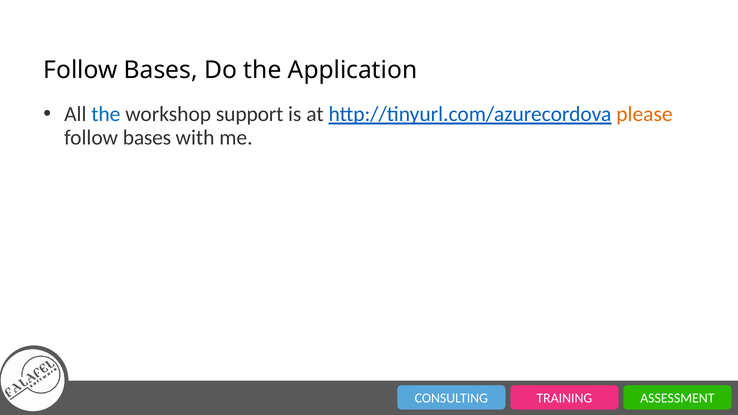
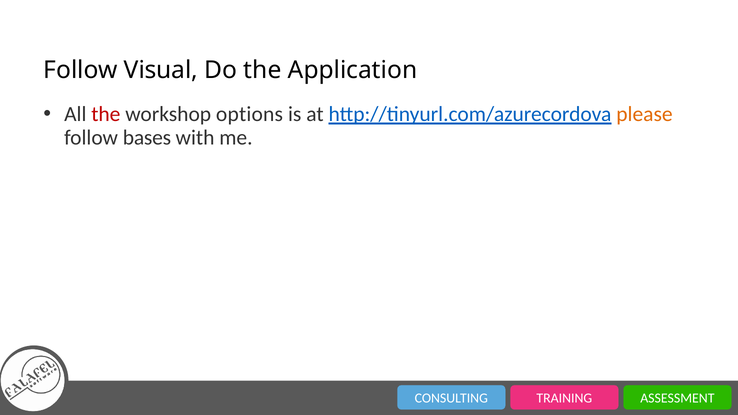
Bases: Bases -> Visual (161, 70)
the colour: blue -> red (106, 114)
support: support -> options (249, 114)
